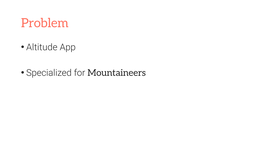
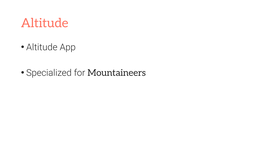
Problem: Problem -> Altitude (45, 23)
